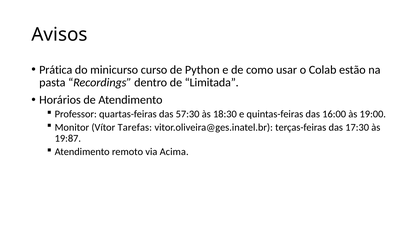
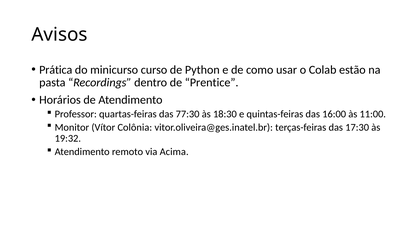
Limitada: Limitada -> Prentice (212, 83)
57:30: 57:30 -> 77:30 (188, 114)
19:00: 19:00 -> 11:00 (373, 114)
Tarefas: Tarefas -> Colônia (135, 128)
19:87: 19:87 -> 19:32 (68, 139)
